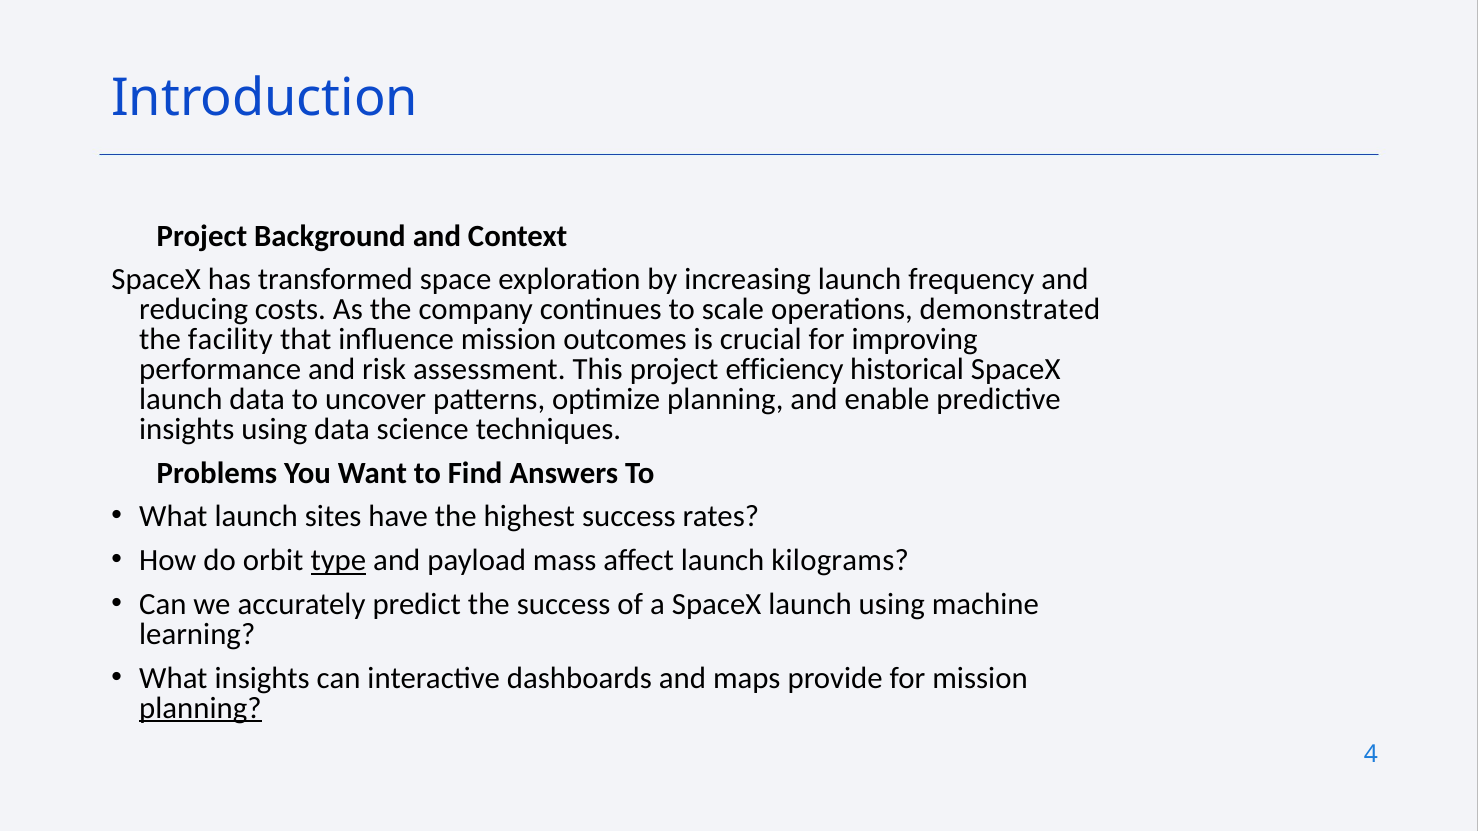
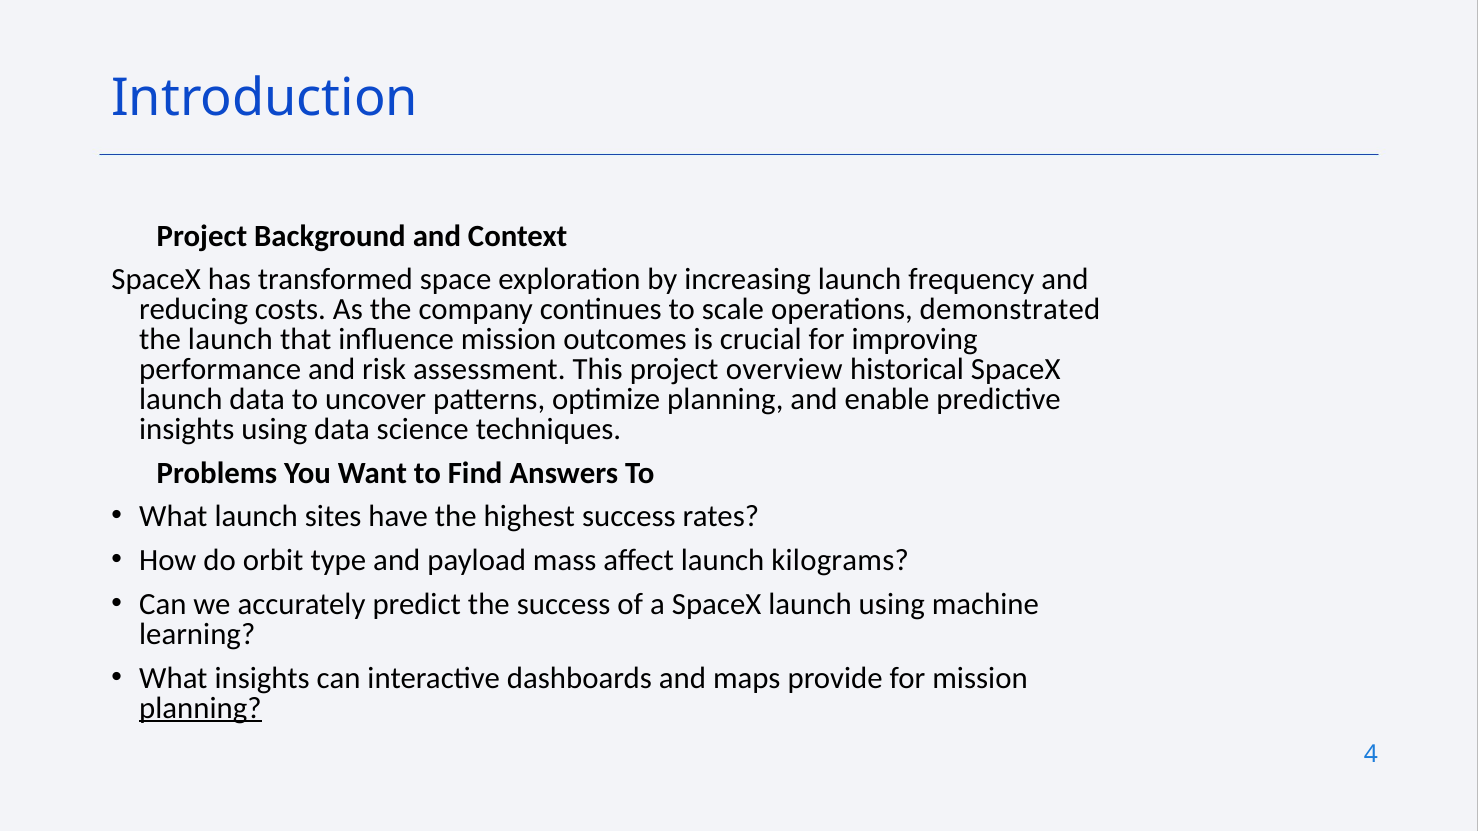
the facility: facility -> launch (230, 340)
efficiency: efficiency -> overview (784, 370)
type underline: present -> none (338, 561)
